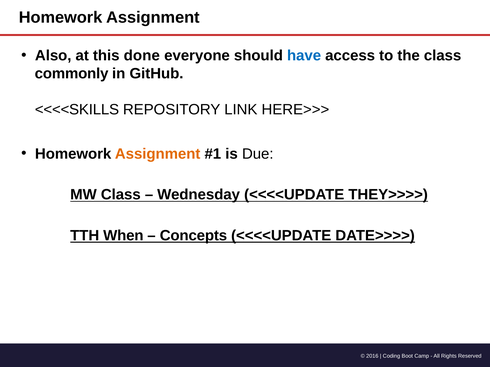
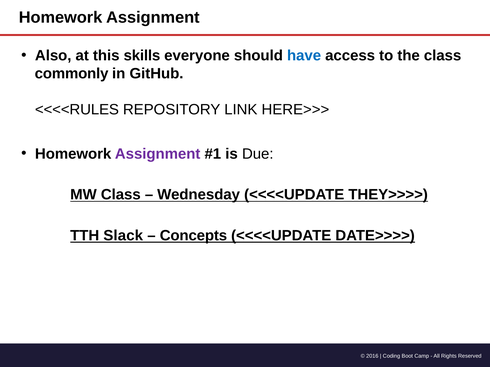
done: done -> skills (142, 56)
<<<<SKILLS: <<<<SKILLS -> <<<<RULES (77, 110)
Assignment colour: orange -> purple (158, 154)
When: When -> Slack (123, 236)
